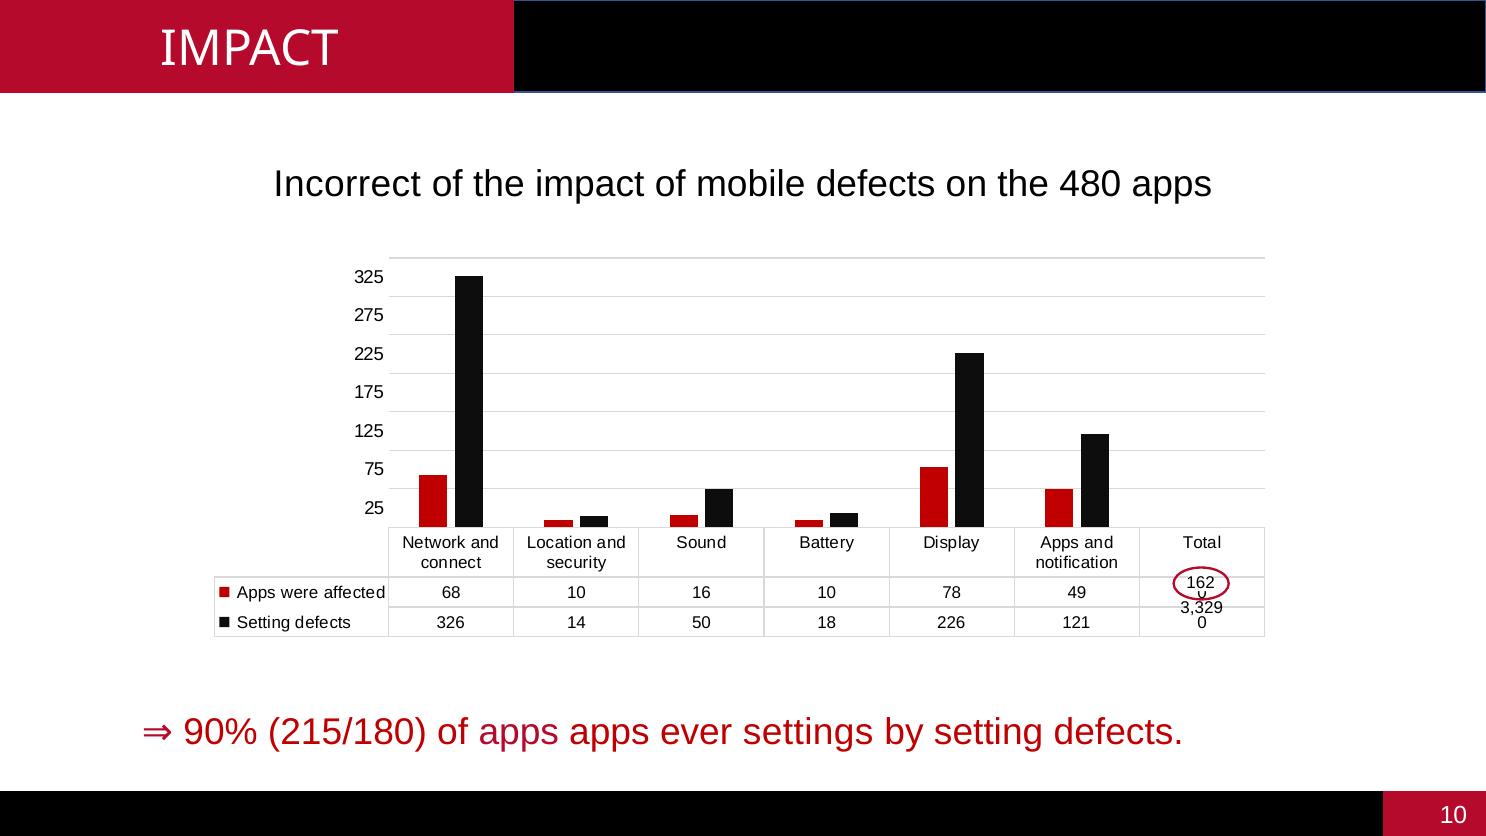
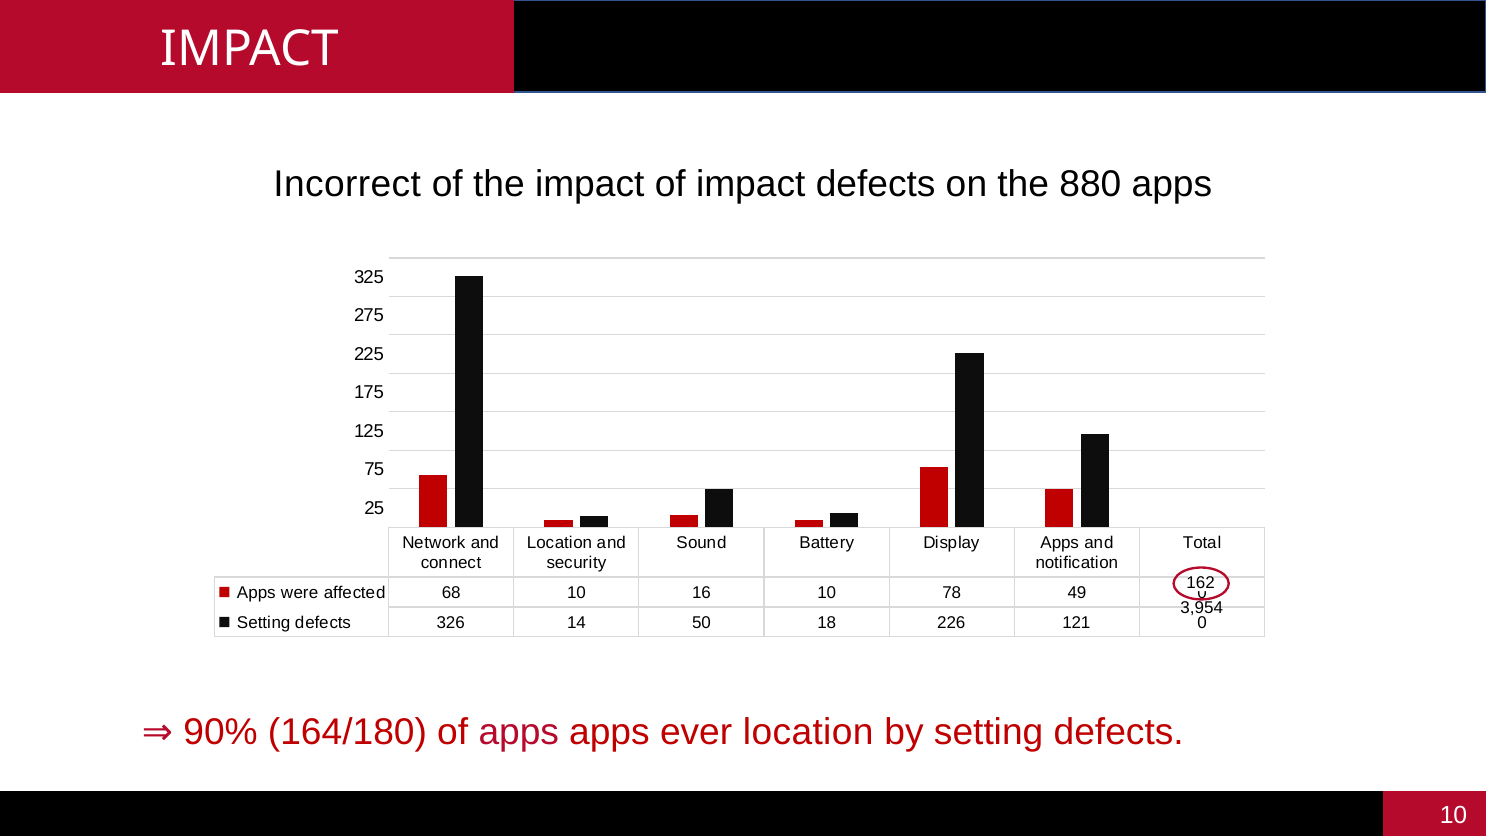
of mobile: mobile -> impact (751, 185)
480: 480 -> 880 (1090, 185)
3,329: 3,329 -> 3,954 (1202, 608)
215/180: 215/180 -> 164/180 (347, 732)
ever settings: settings -> location (808, 732)
